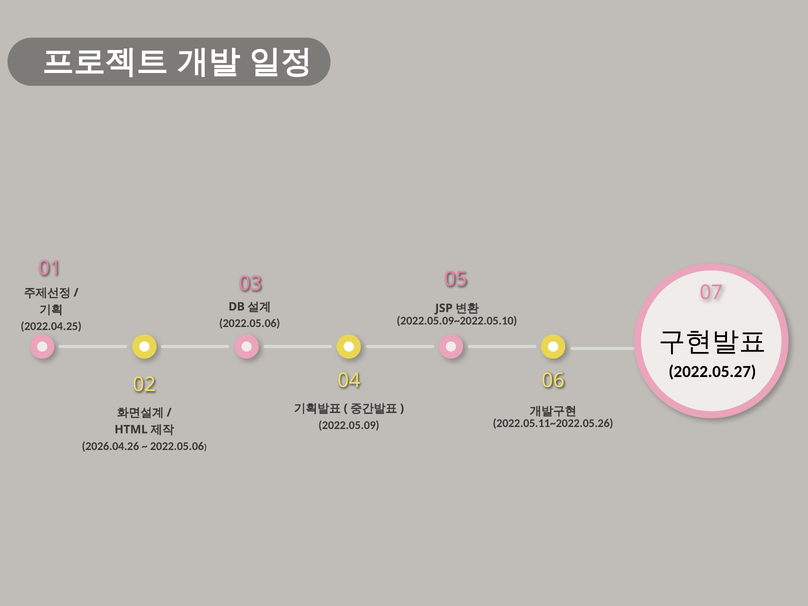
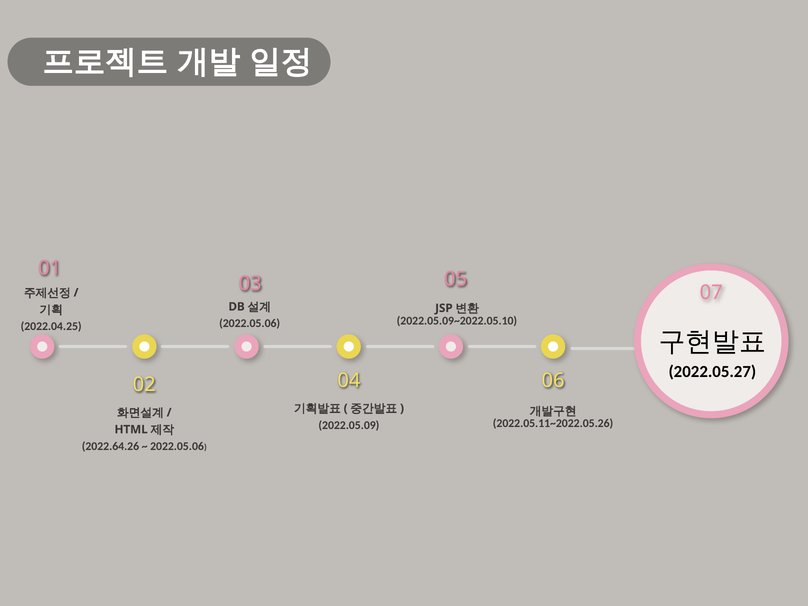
2026.04.26: 2026.04.26 -> 2022.64.26 (110, 446)
